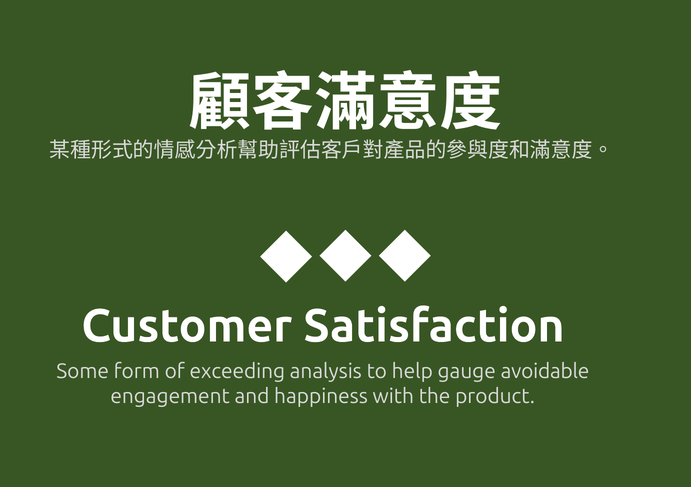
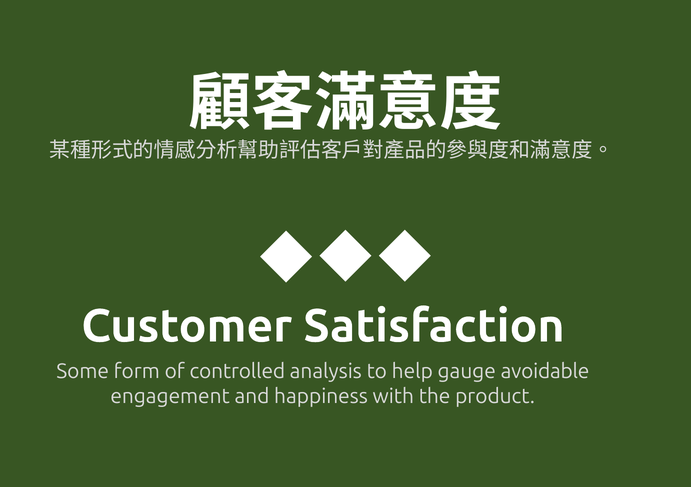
exceeding: exceeding -> controlled (237, 371)
